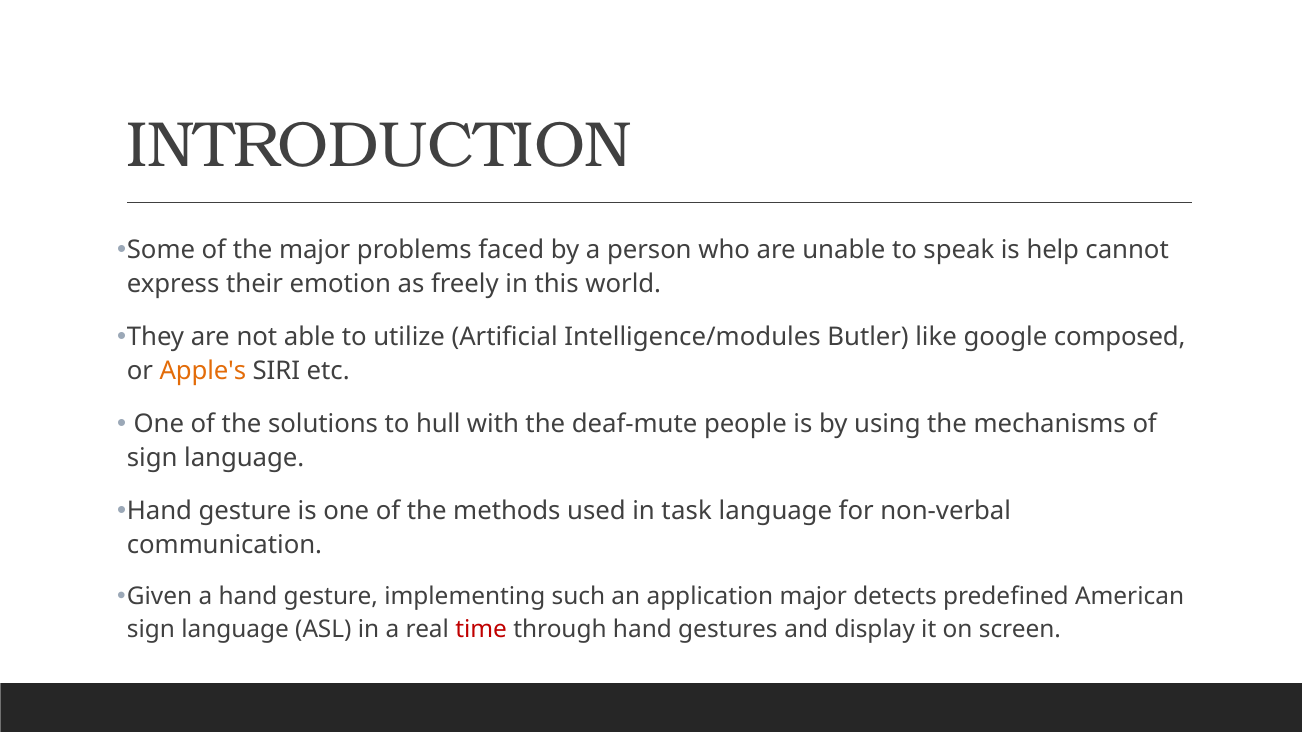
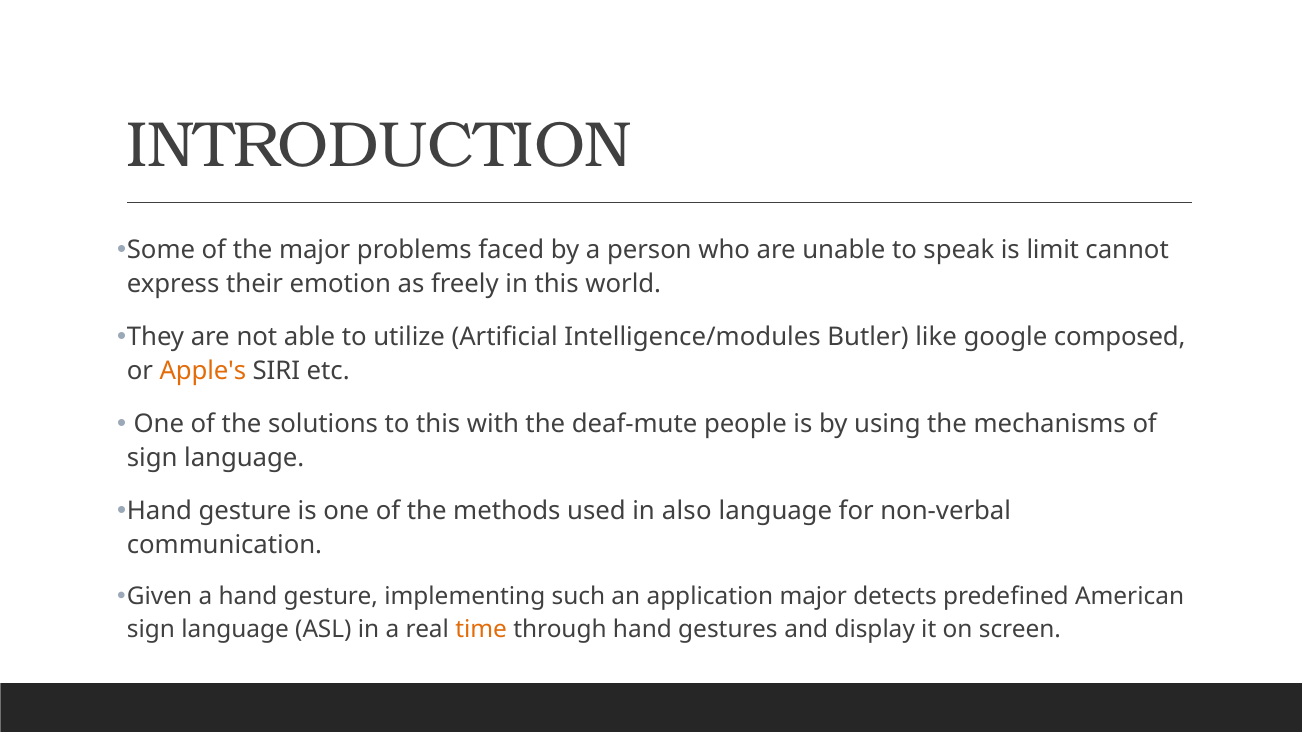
help: help -> limit (1053, 250)
to hull: hull -> this (438, 424)
task: task -> also (687, 511)
time colour: red -> orange (481, 629)
